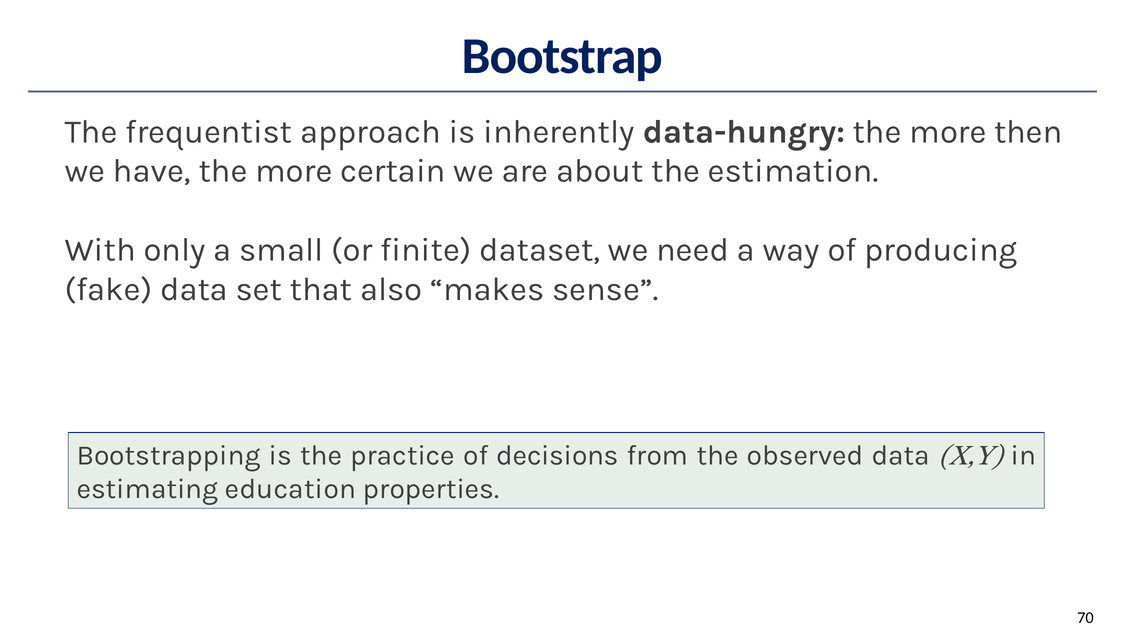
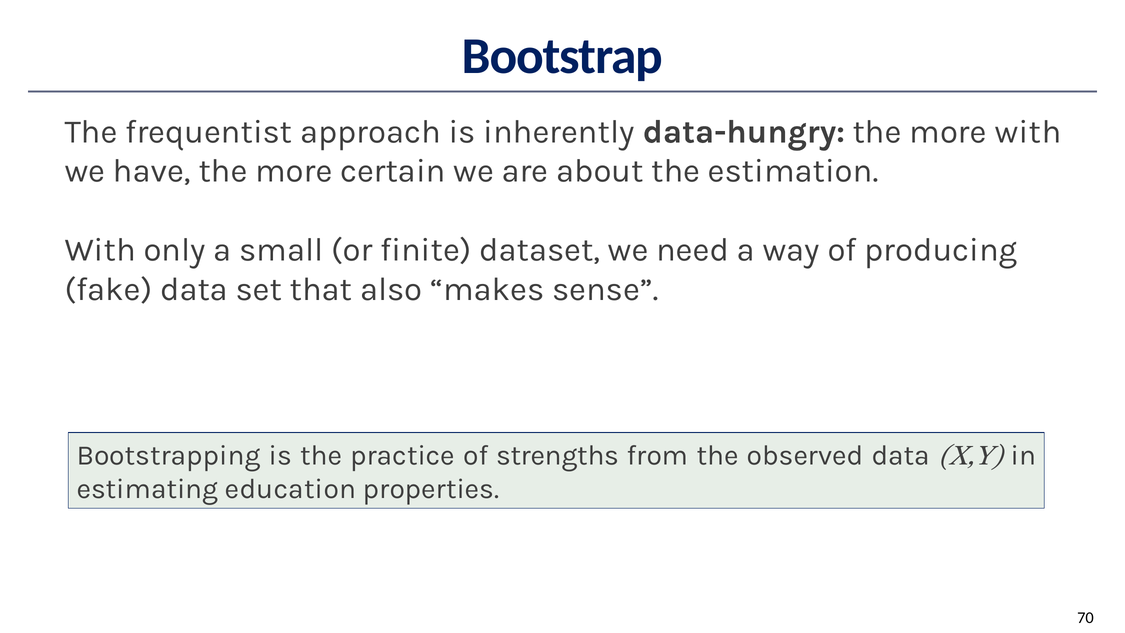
more then: then -> with (1028, 132)
decisions: decisions -> strengths (558, 455)
